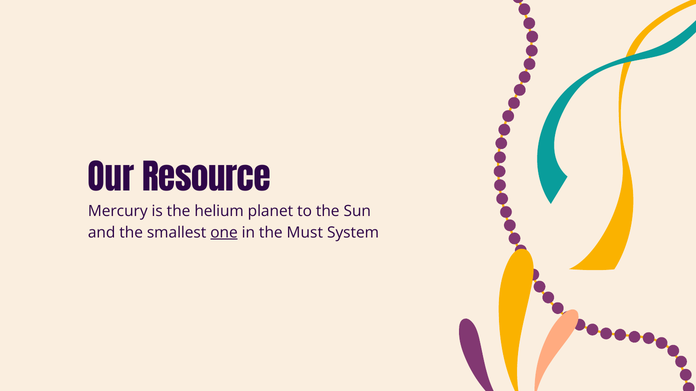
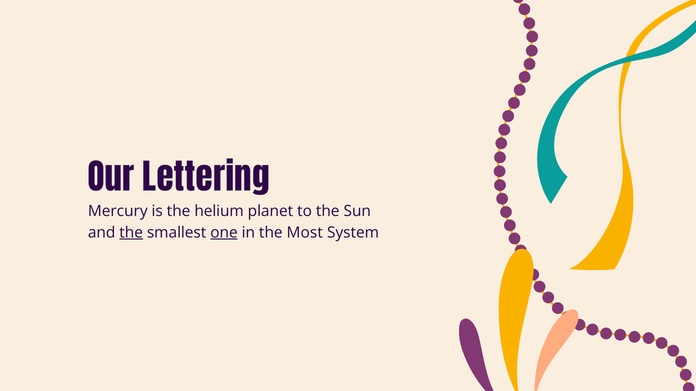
Resource: Resource -> Lettering (206, 179)
the underline: none -> present (131, 233)
Must: Must -> Most (305, 233)
